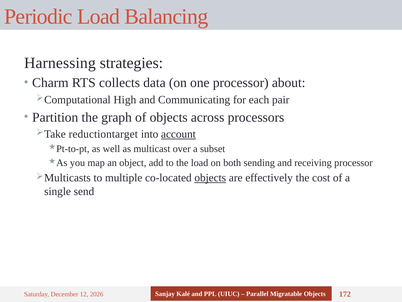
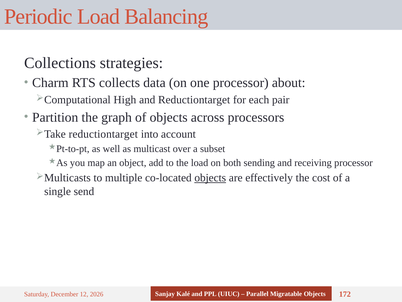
Harnessing: Harnessing -> Collections (60, 63)
and Communicating: Communicating -> Reductiontarget (194, 100)
account underline: present -> none (178, 134)
